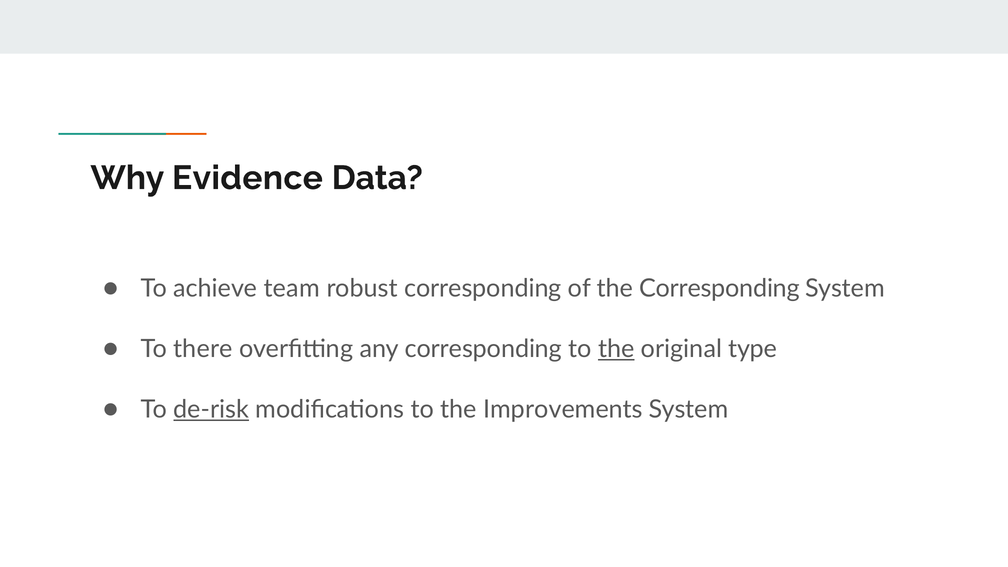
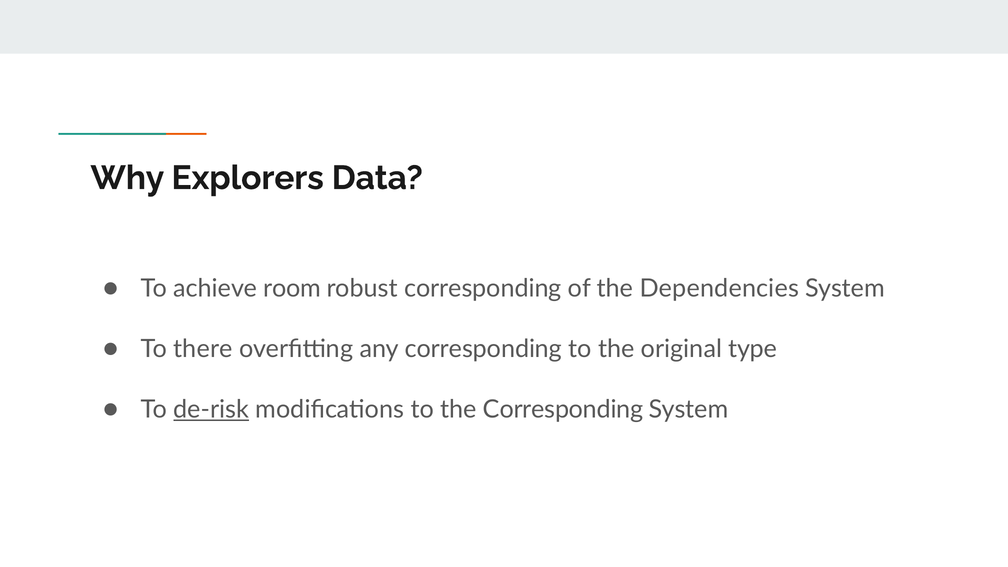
Evidence: Evidence -> Explorers (248, 178)
team: team -> room (292, 288)
the Corresponding: Corresponding -> Dependencies (719, 288)
the underline: present -> none (616, 349)
the Improvements: Improvements -> Corresponding (563, 409)
